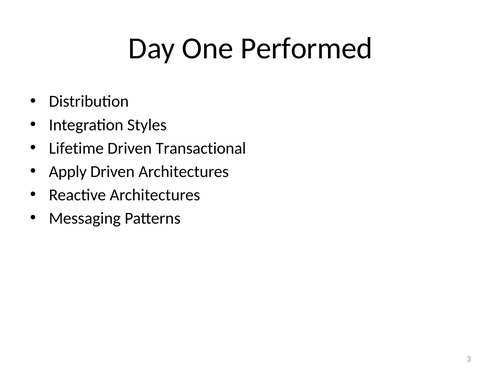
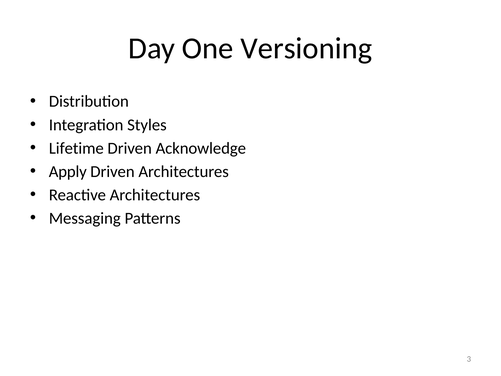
Performed: Performed -> Versioning (306, 48)
Transactional: Transactional -> Acknowledge (201, 148)
